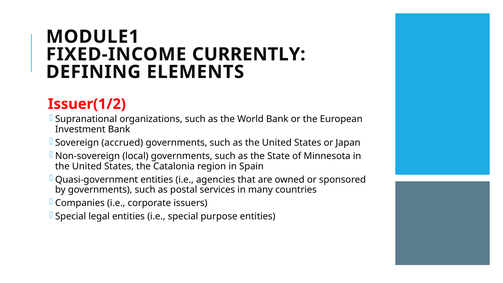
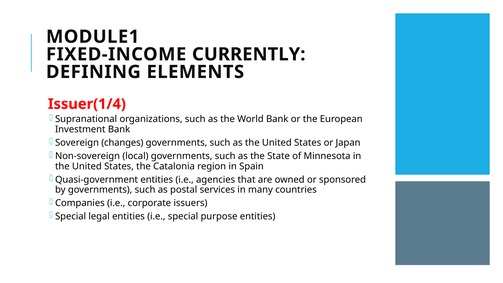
Issuer(1/2: Issuer(1/2 -> Issuer(1/4 (87, 104)
accrued: accrued -> changes (122, 143)
